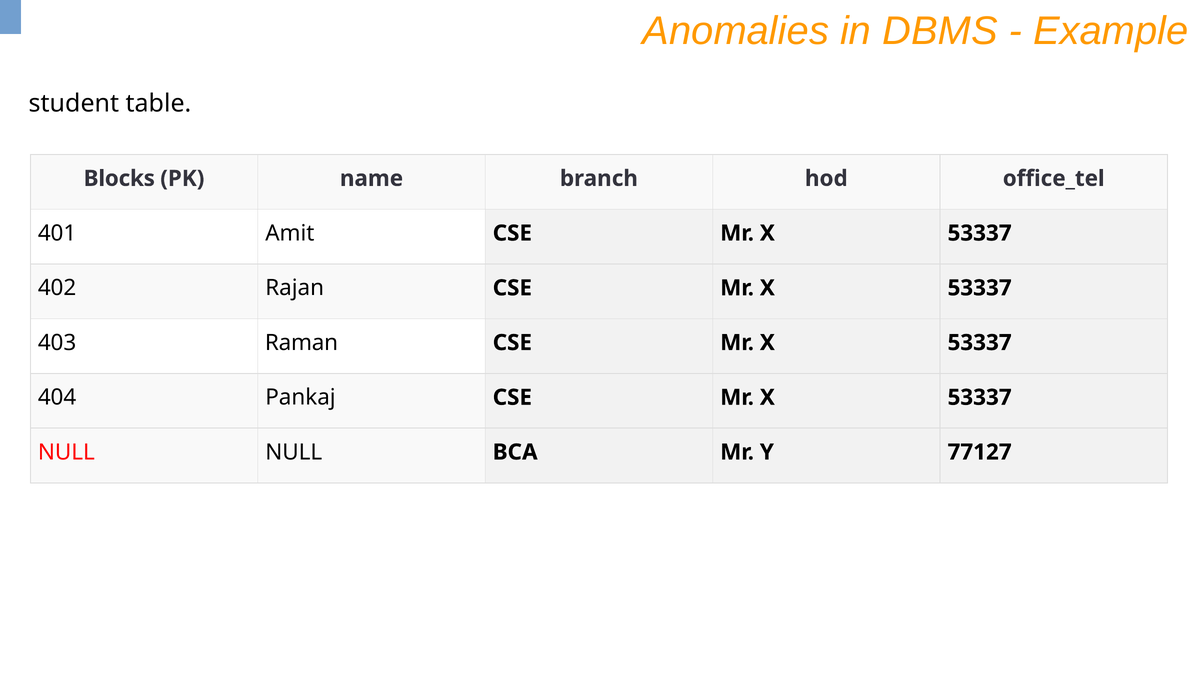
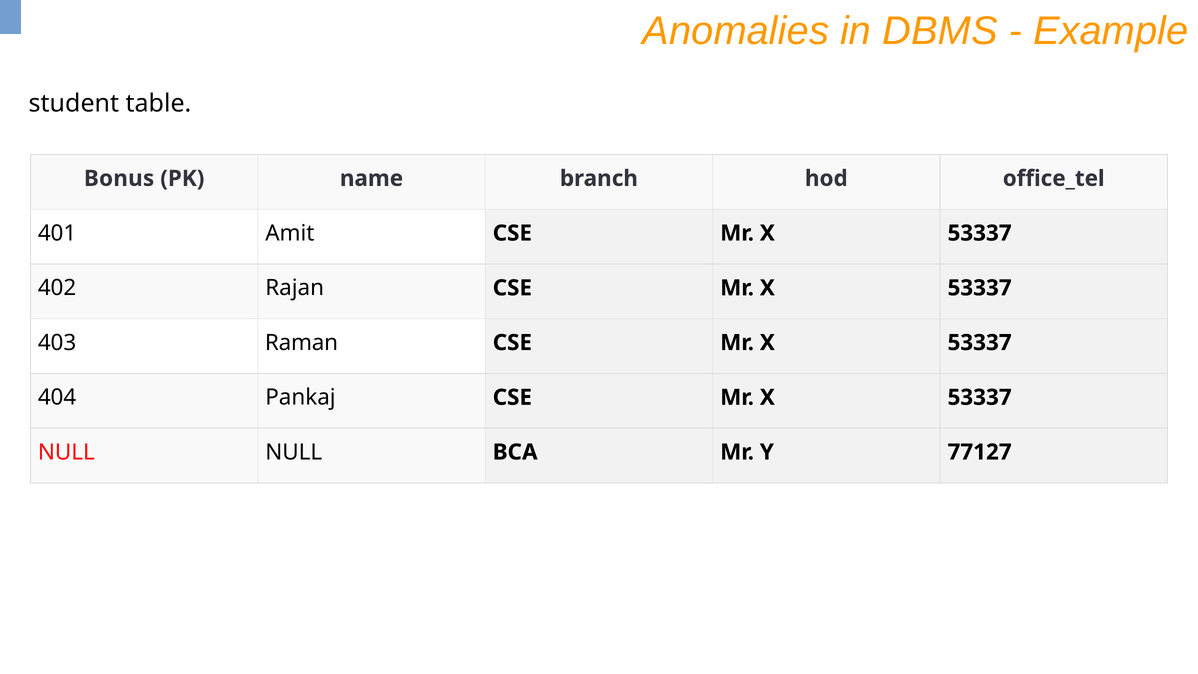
Blocks: Blocks -> Bonus (119, 178)
